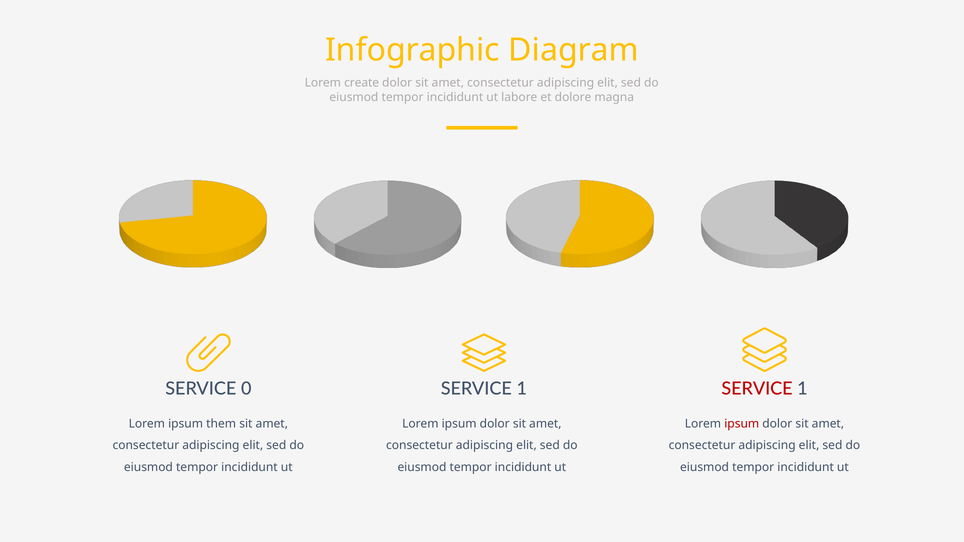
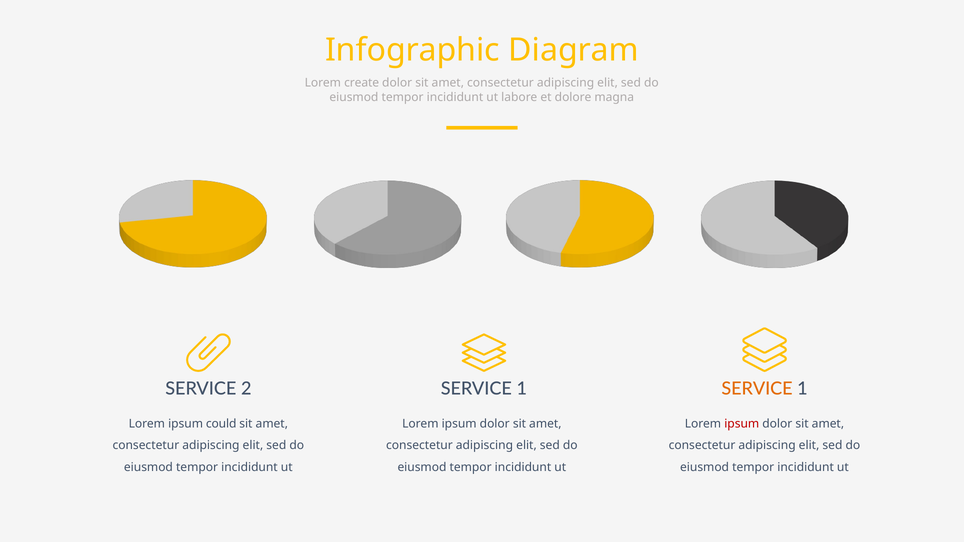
0: 0 -> 2 (246, 389)
SERVICE colour: red -> orange (757, 389)
them: them -> could (221, 424)
